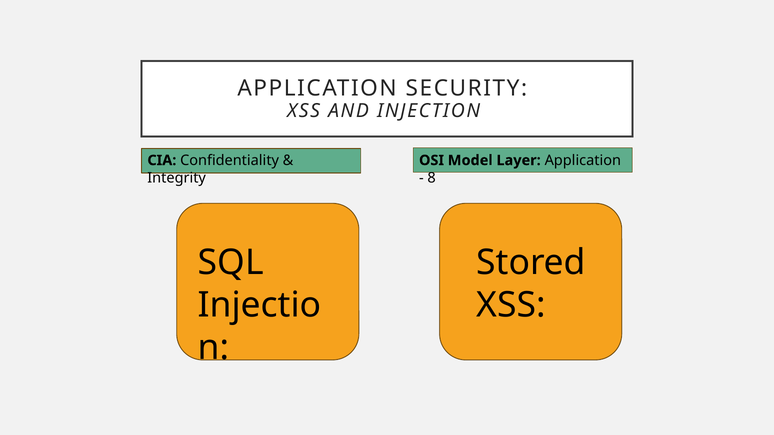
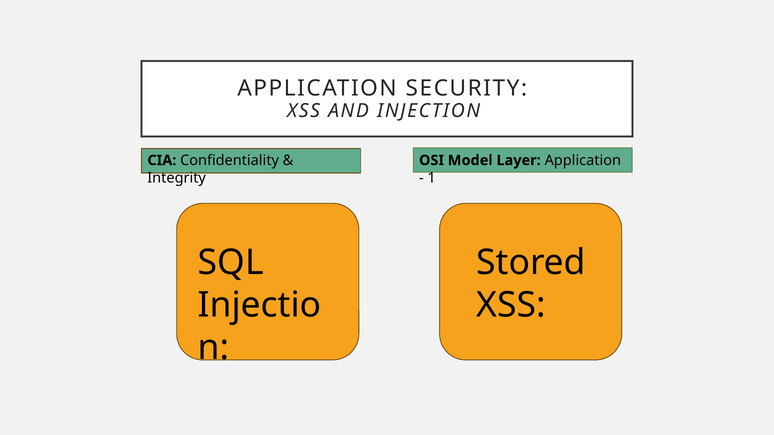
8: 8 -> 1 (432, 178)
